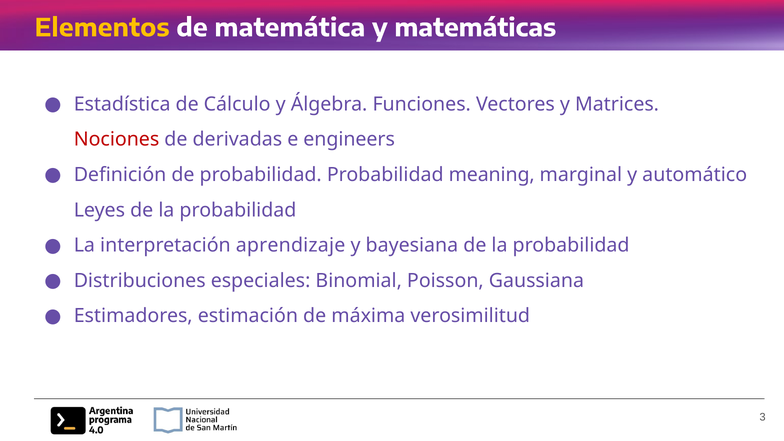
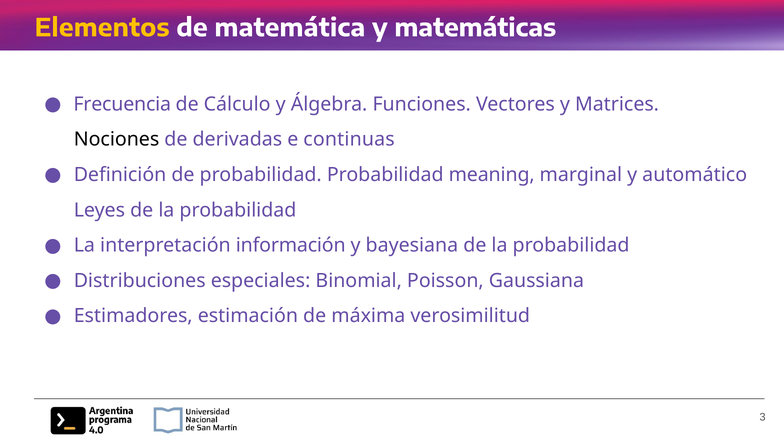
Estadística: Estadística -> Frecuencia (122, 104)
Nociones colour: red -> black (117, 140)
engineers: engineers -> continuas (349, 140)
aprendizaje: aprendizaje -> información (291, 245)
